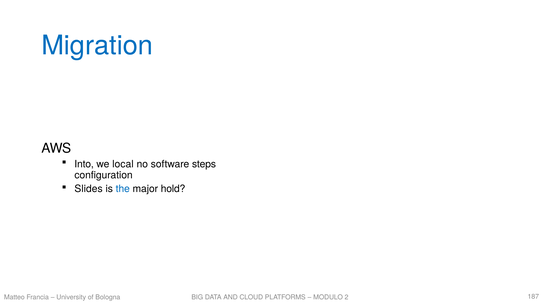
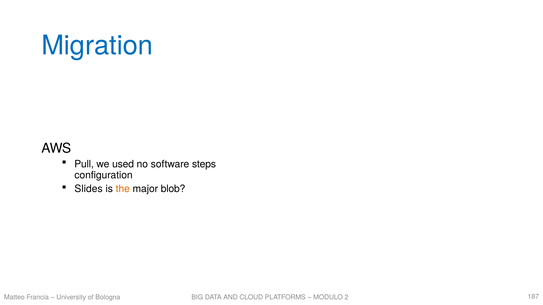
Into: Into -> Pull (84, 164)
local: local -> used (123, 164)
the colour: blue -> orange (123, 189)
hold: hold -> blob (173, 189)
